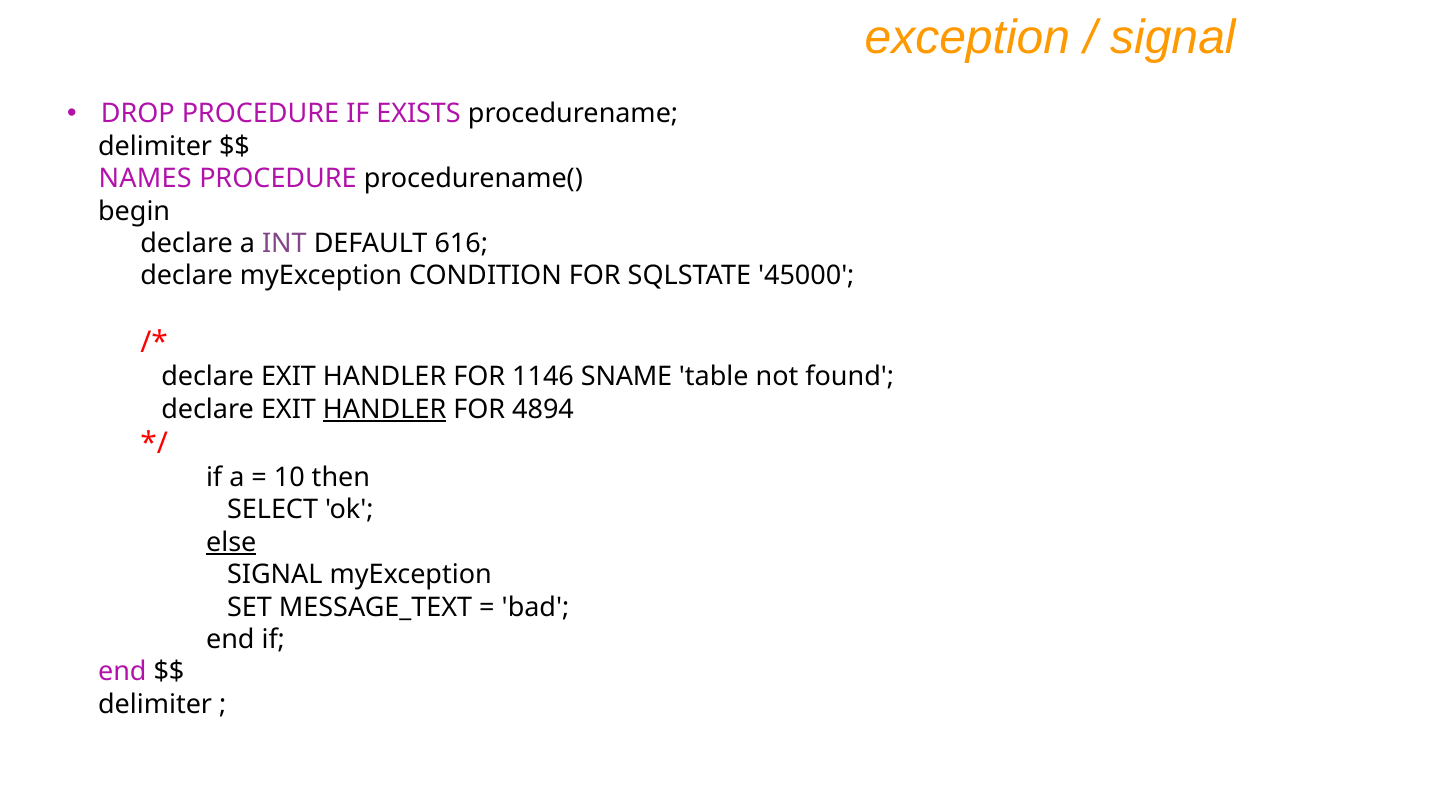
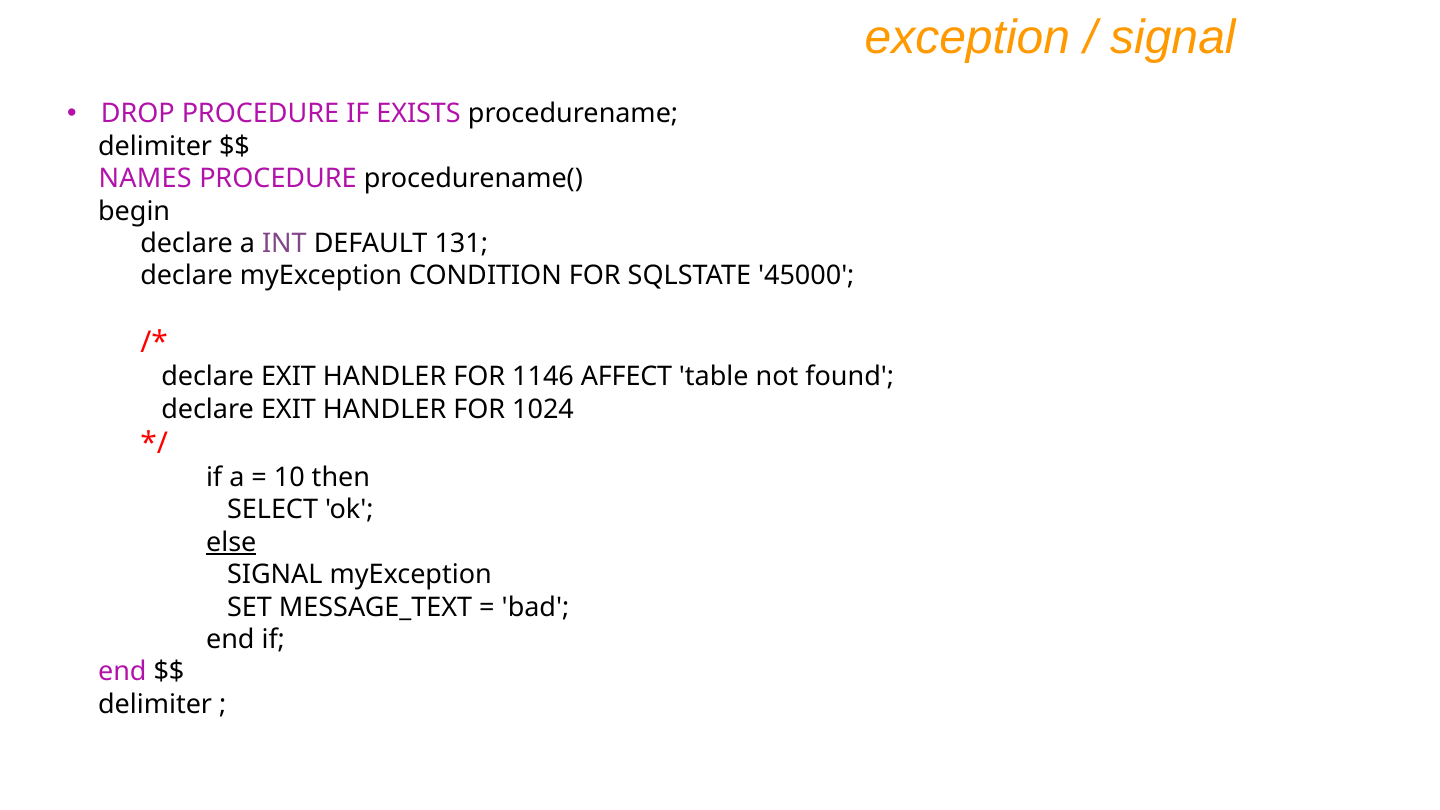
616: 616 -> 131 (461, 244)
SNAME: SNAME -> AFFECT (627, 377)
HANDLER underline: present -> none (385, 409)
4894: 4894 -> 1024 (543, 409)
